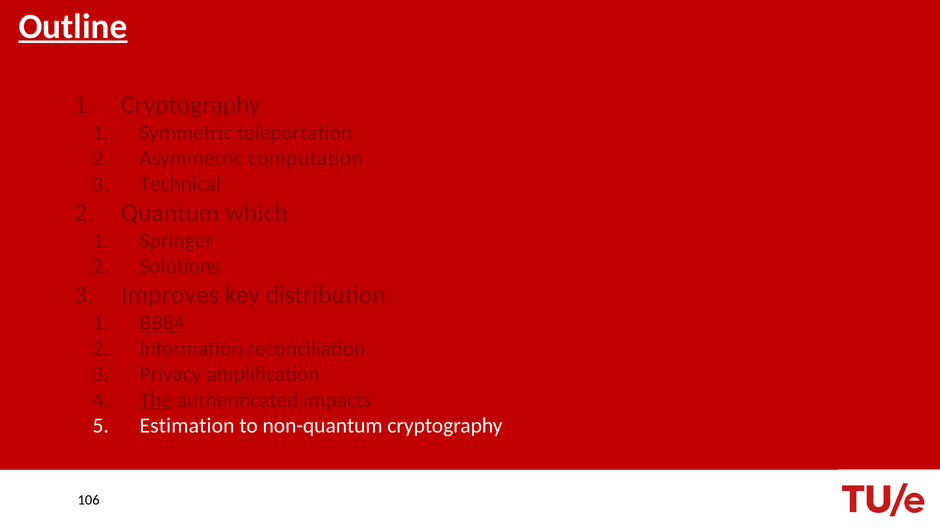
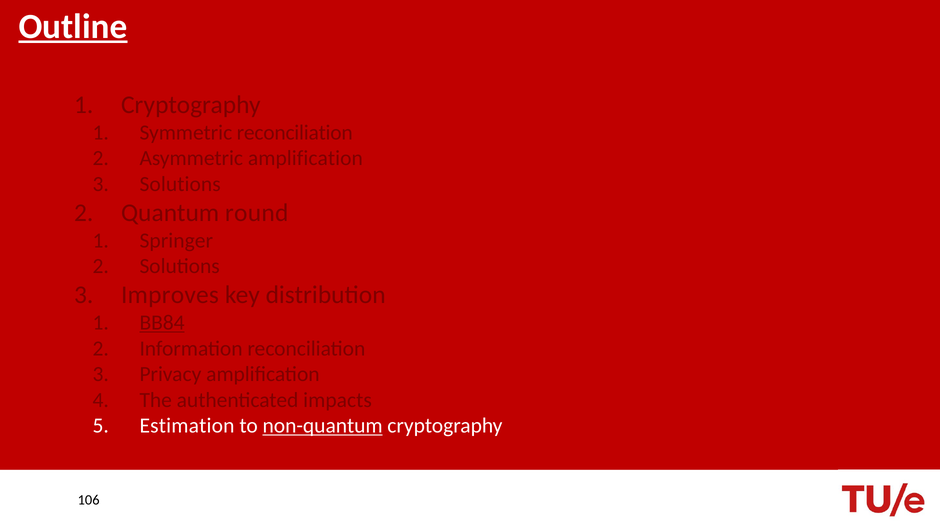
Symmetric teleportation: teleportation -> reconciliation (295, 133)
Asymmetric computation: computation -> amplification (305, 158)
Technical: Technical -> Solutions (180, 184)
which: which -> round (257, 213)
The underline: present -> none (156, 400)
non-quantum underline: none -> present (323, 426)
